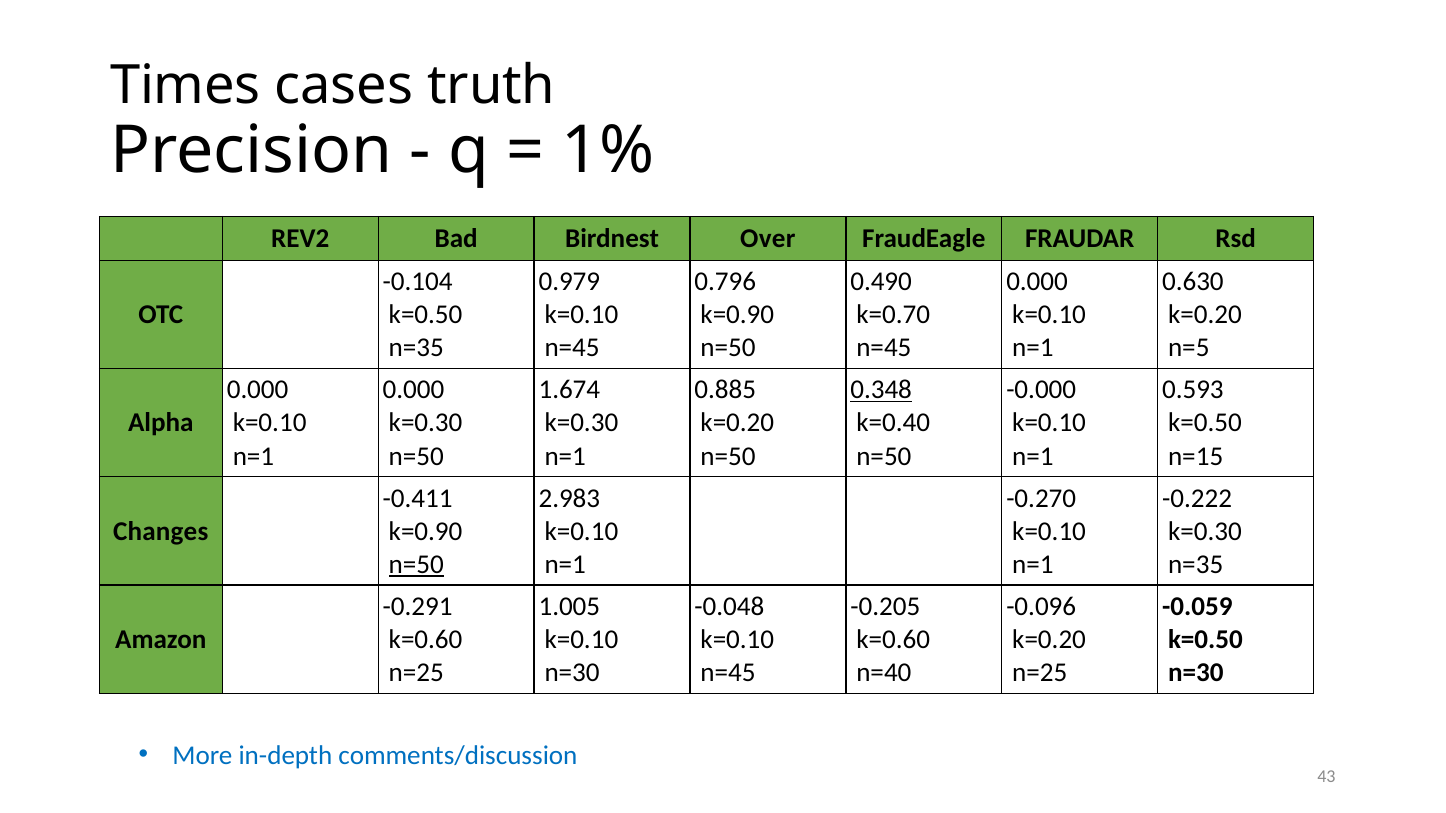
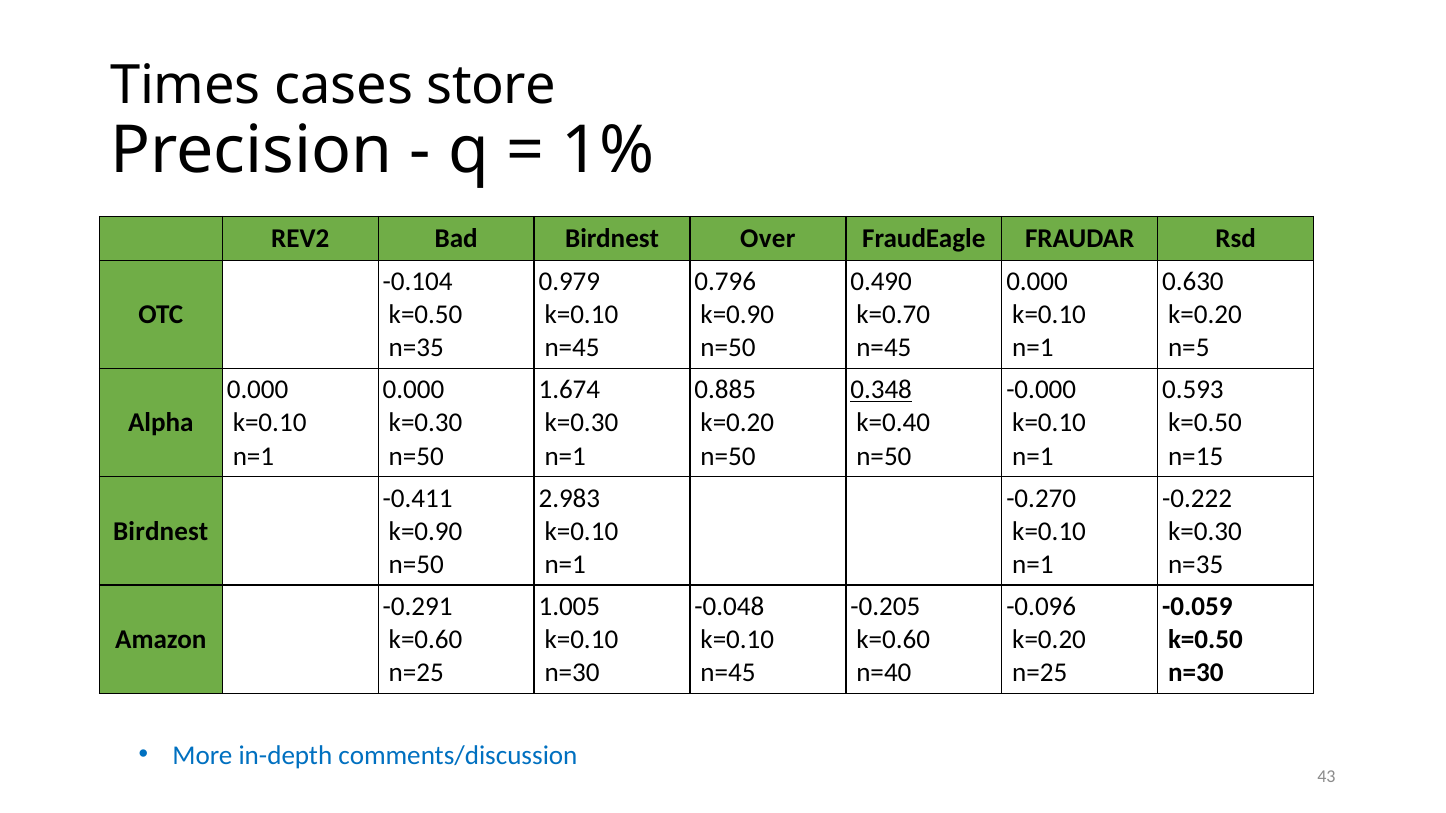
truth: truth -> store (492, 86)
Changes: Changes -> Birdnest (161, 532)
n=50 underline: present -> none (416, 565)
